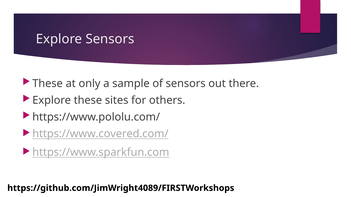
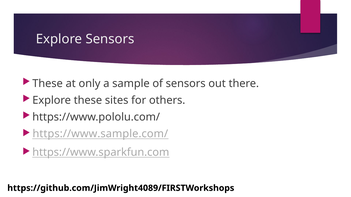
https://www.covered.com/: https://www.covered.com/ -> https://www.sample.com/ (100, 134)
